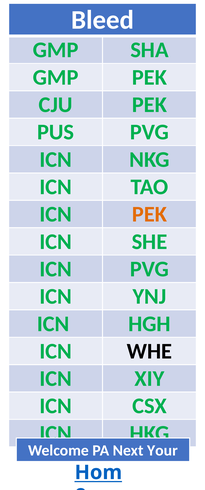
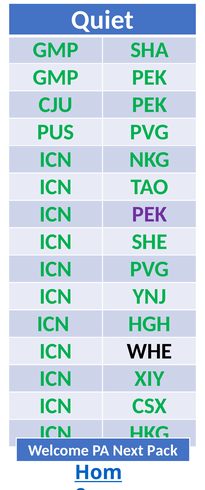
Bleed: Bleed -> Quiet (102, 20)
PEK colour: orange -> purple (149, 214)
Your: Your -> Pack (162, 451)
